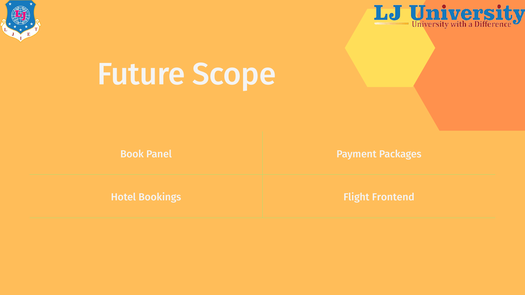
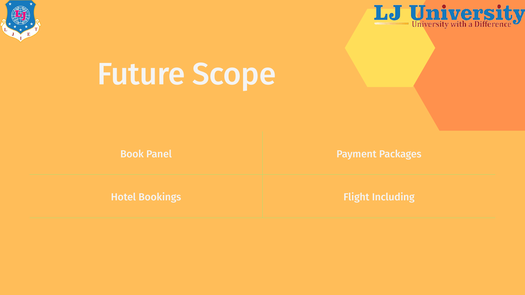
Frontend: Frontend -> Including (393, 198)
